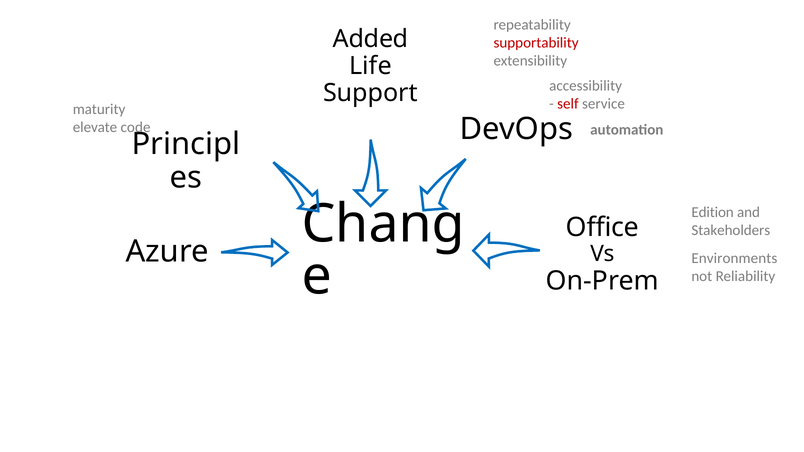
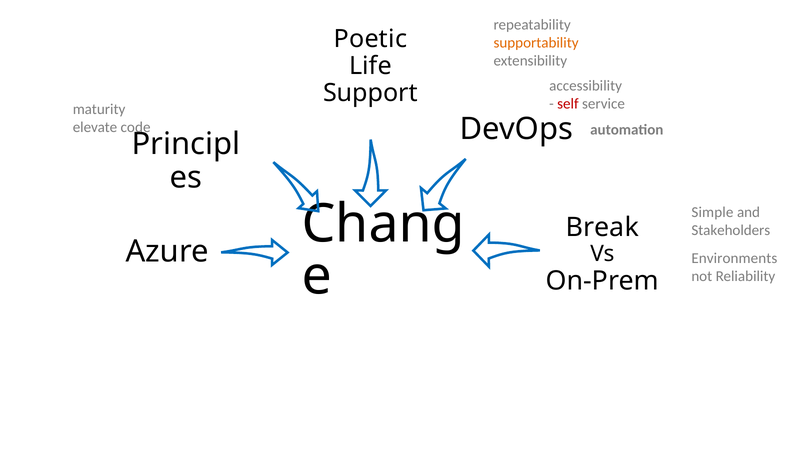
Added: Added -> Poetic (370, 39)
supportability colour: red -> orange (536, 43)
Edition: Edition -> Simple (712, 212)
Office: Office -> Break (602, 227)
